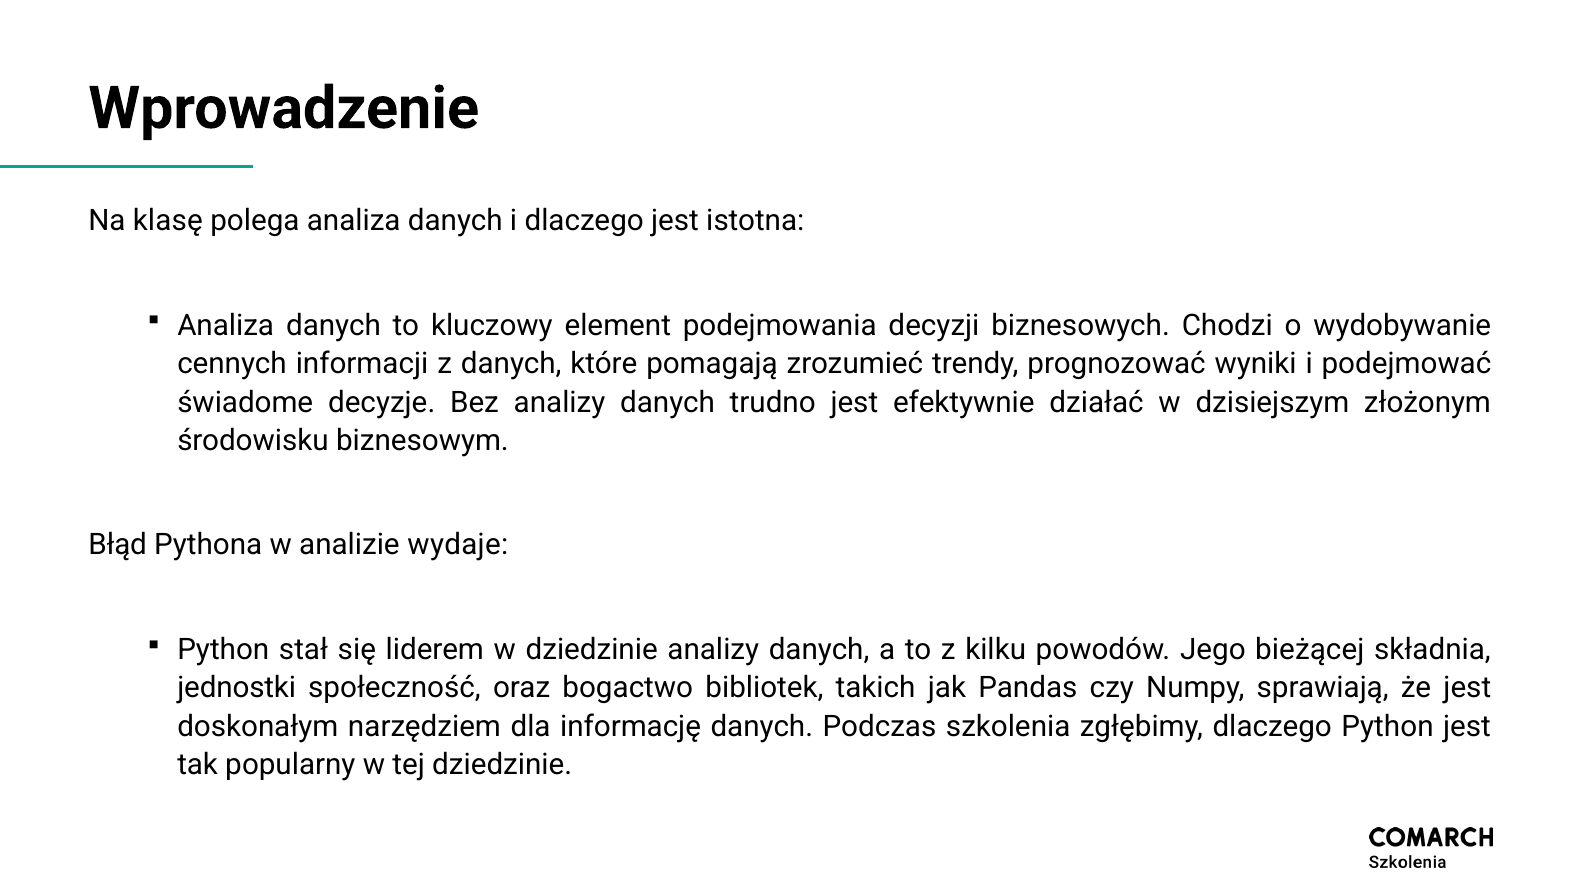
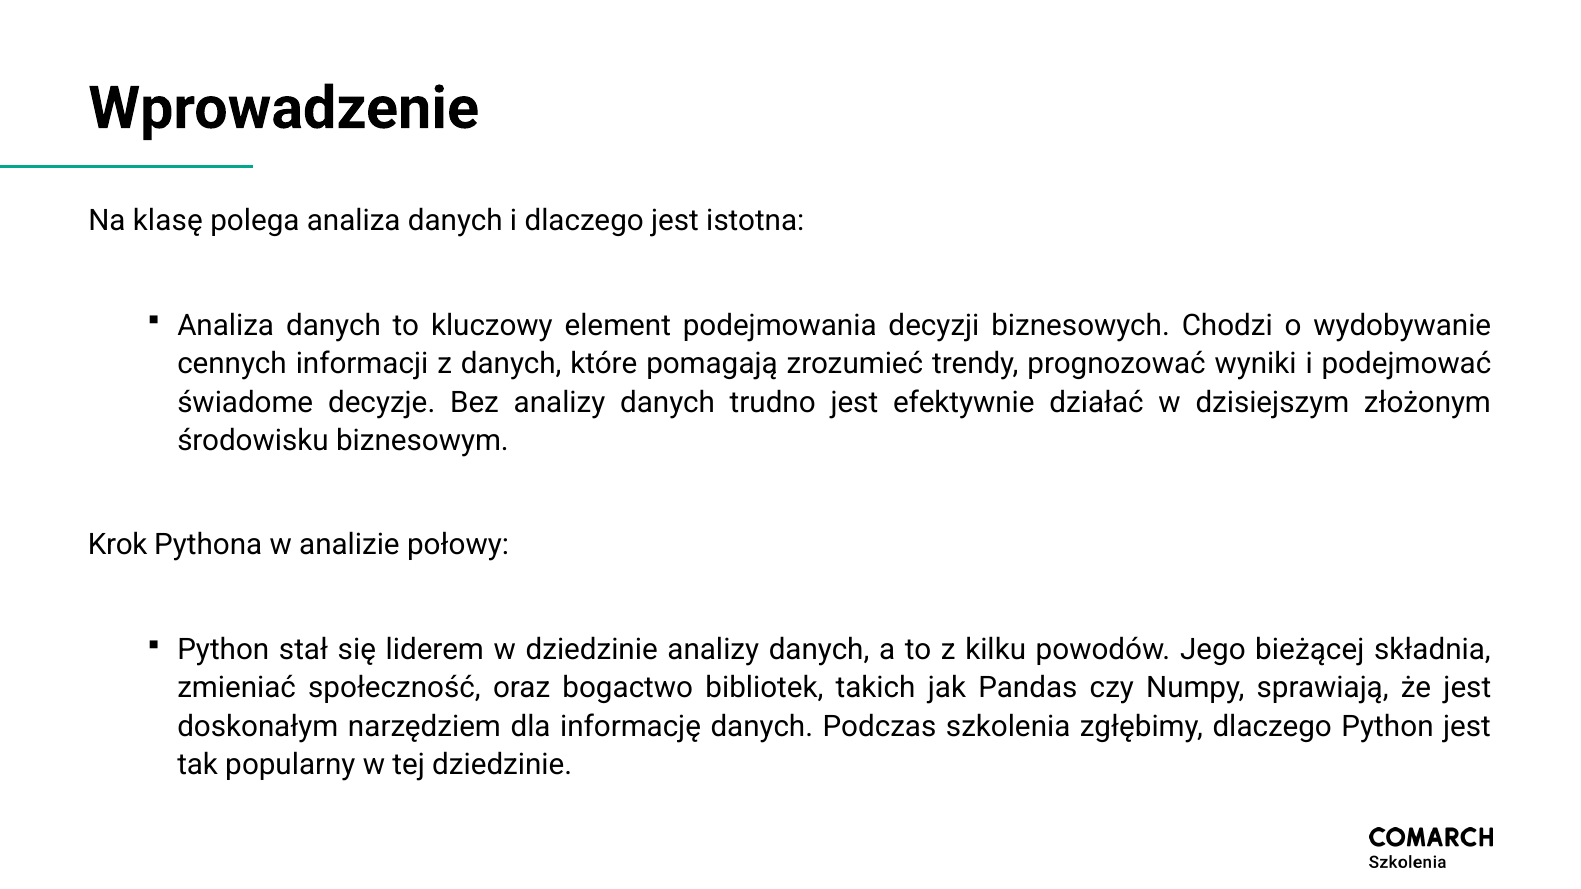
Błąd: Błąd -> Krok (118, 545)
wydaje: wydaje -> połowy (458, 545)
jednostki: jednostki -> zmieniać (237, 688)
